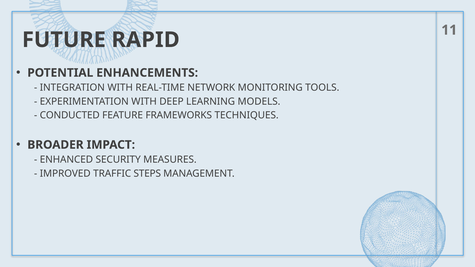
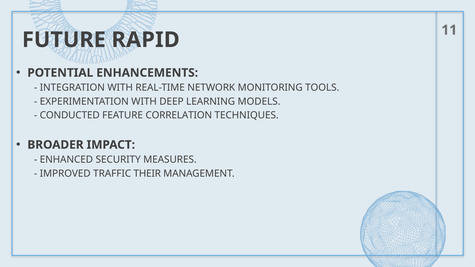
FRAMEWORKS: FRAMEWORKS -> CORRELATION (179, 115)
STEPS: STEPS -> THEIR (147, 174)
